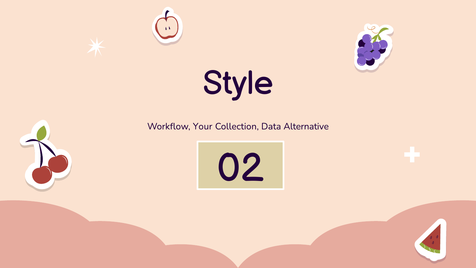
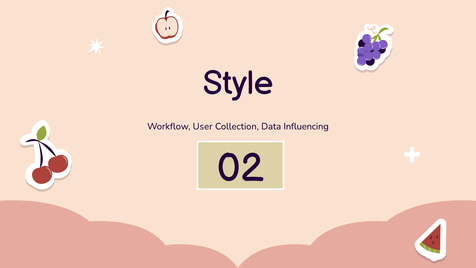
Your: Your -> User (203, 126)
Alternative: Alternative -> Influencing (306, 126)
